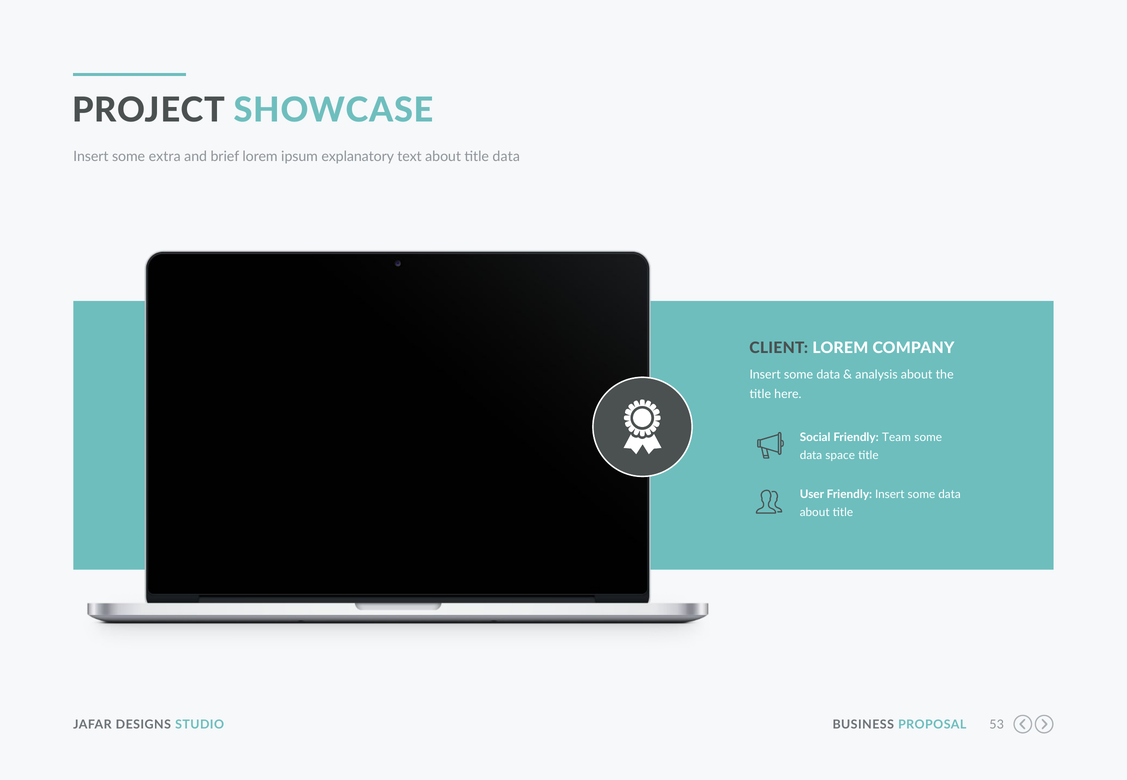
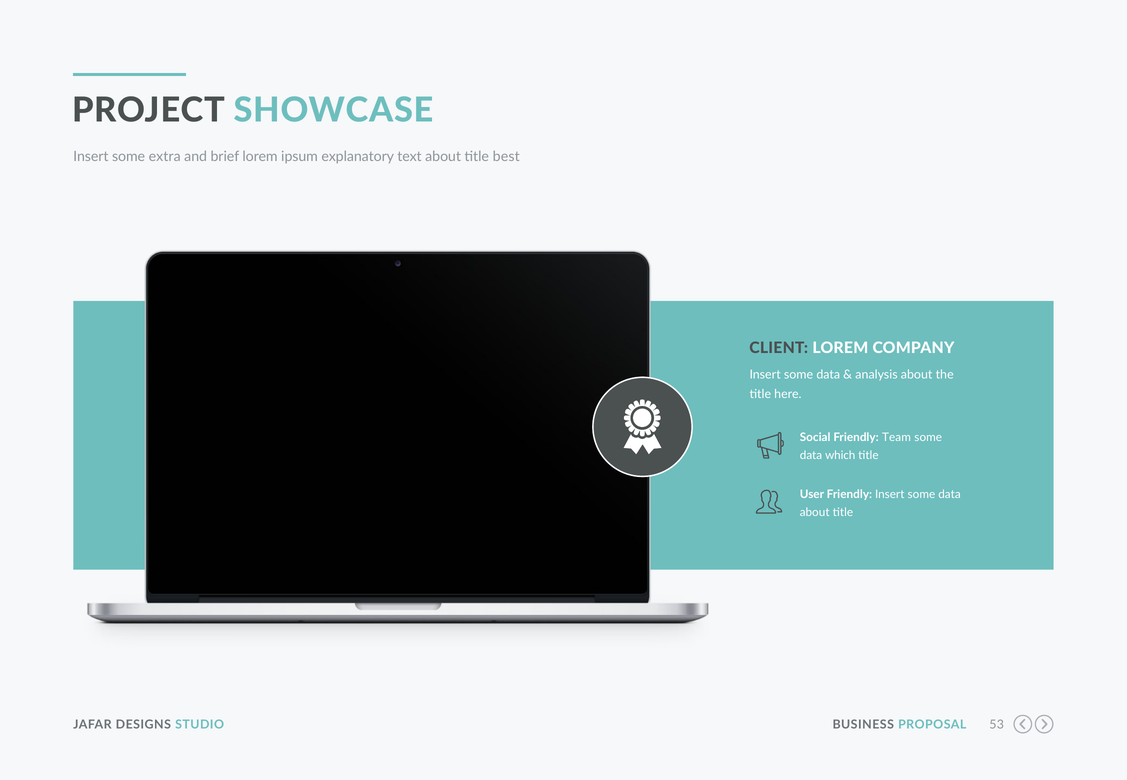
title data: data -> best (506, 157)
space: space -> which (840, 456)
